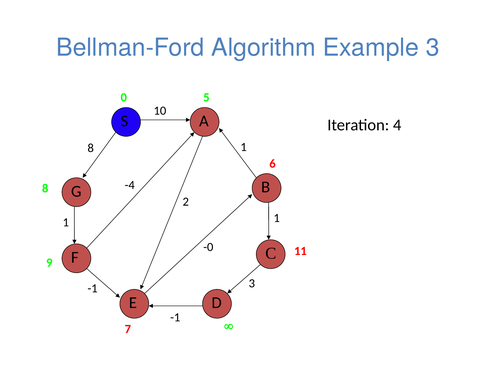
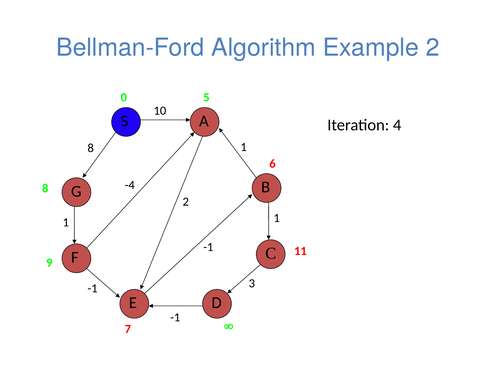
Example 3: 3 -> 2 (433, 48)
-0: -0 -> -1 (208, 247)
